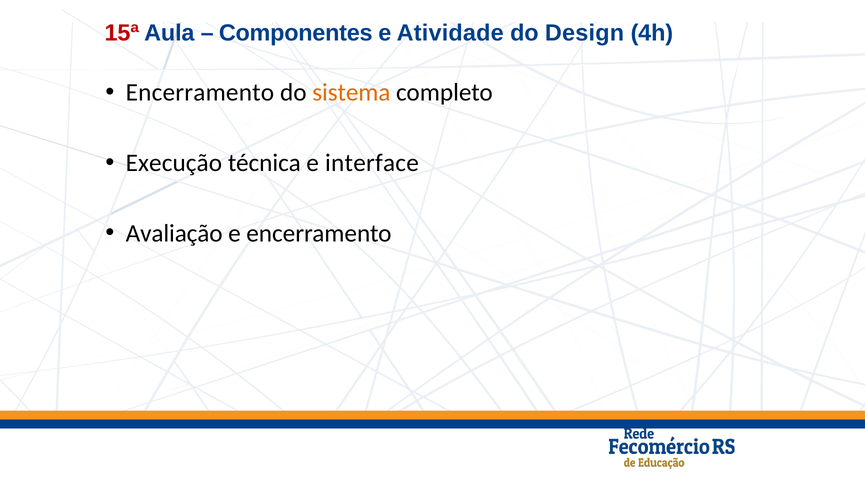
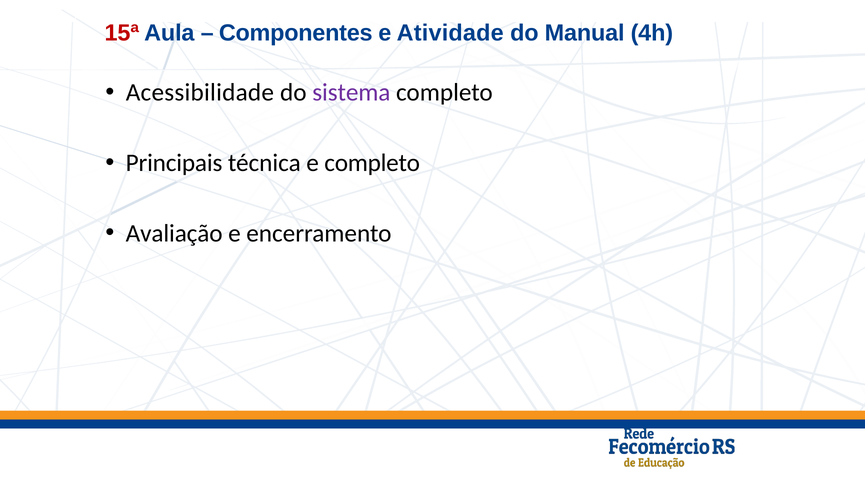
Design: Design -> Manual (585, 33)
Encerramento: Encerramento -> Acessibilidade (200, 93)
sistema colour: orange -> purple (351, 93)
Execução: Execução -> Principais (174, 163)
e interface: interface -> completo (372, 163)
